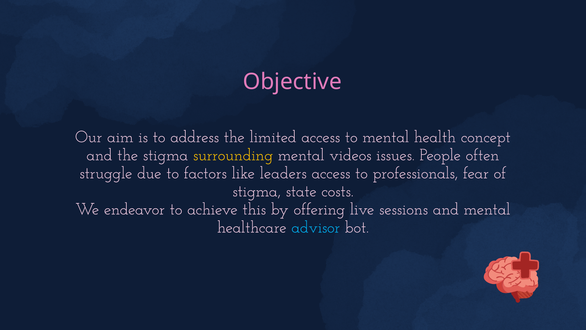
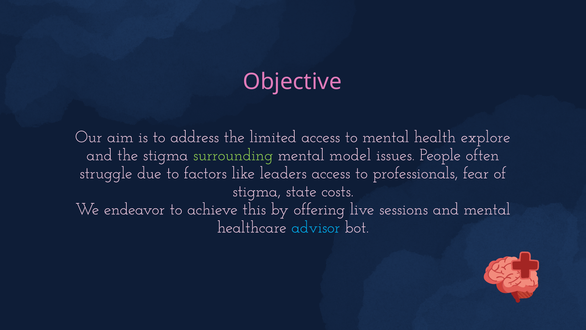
concept: concept -> explore (486, 137)
surrounding colour: yellow -> light green (233, 155)
videos: videos -> model (350, 155)
